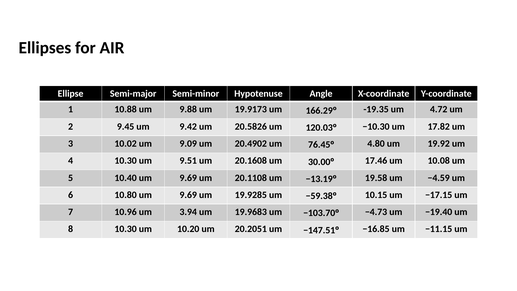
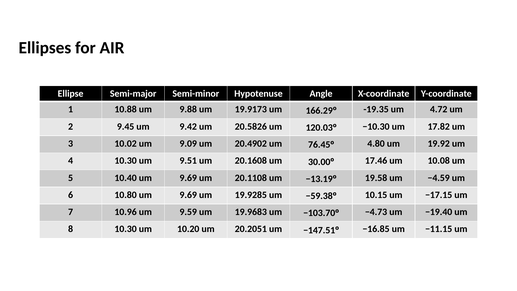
3.94: 3.94 -> 9.59 (188, 212)
